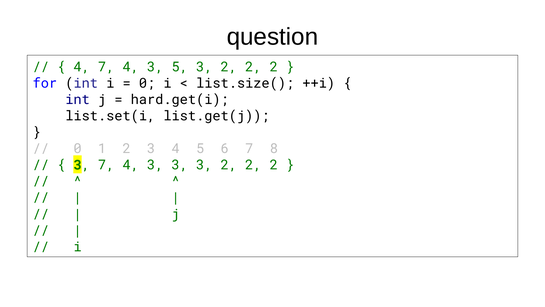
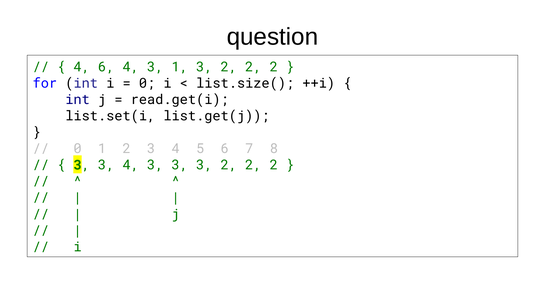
4 7: 7 -> 6 (106, 67)
3 5: 5 -> 1 (180, 67)
hard.get(i: hard.get(i -> read.get(i (180, 99)
7: 7 -> 3 (106, 165)
